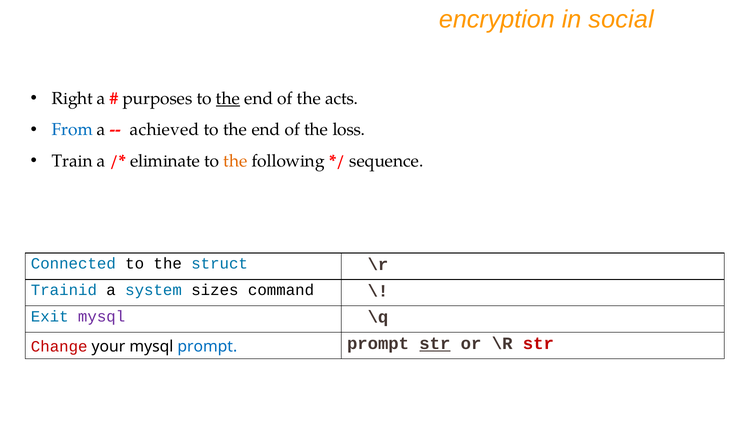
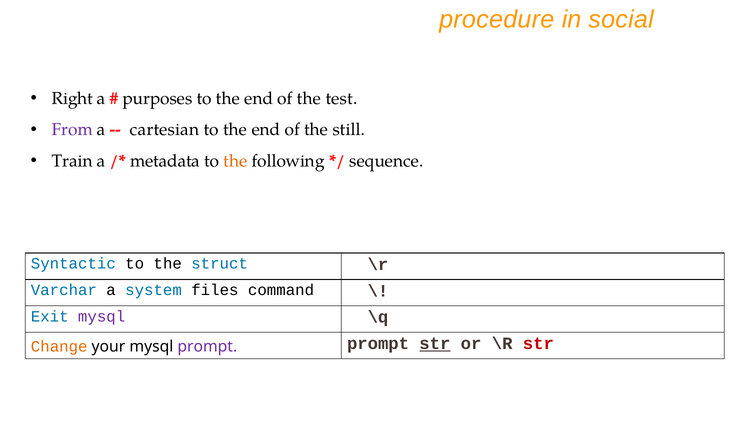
encryption: encryption -> procedure (497, 20)
the underline: present -> none (228, 99)
acts: acts -> test (342, 99)
From colour: blue -> purple (72, 130)
achieved: achieved -> cartesian (165, 130)
loss: loss -> still (349, 130)
eliminate: eliminate -> metadata (165, 161)
Connected: Connected -> Syntactic (73, 264)
Trainid: Trainid -> Varchar (64, 290)
sizes: sizes -> files (215, 290)
Change colour: red -> orange (59, 347)
prompt colour: blue -> purple (207, 347)
